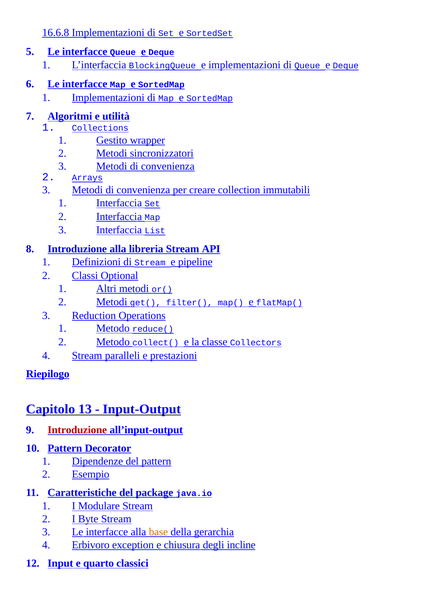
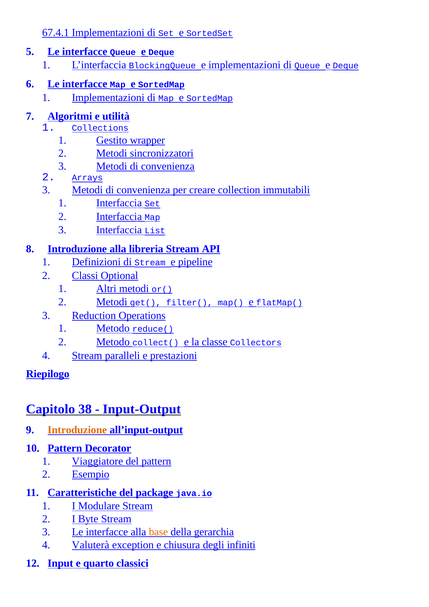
16.6.8: 16.6.8 -> 67.4.1 (56, 33)
13: 13 -> 38 (85, 409)
Introduzione colour: red -> orange (77, 430)
Dipendenze: Dipendenze -> Viaggiatore (97, 461)
Erbivoro: Erbivoro -> Valuterà (91, 545)
incline: incline -> infiniti (241, 545)
